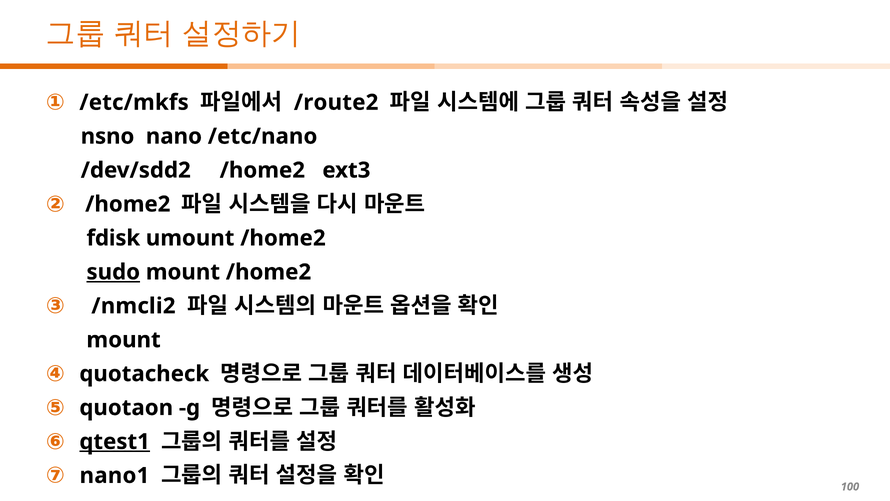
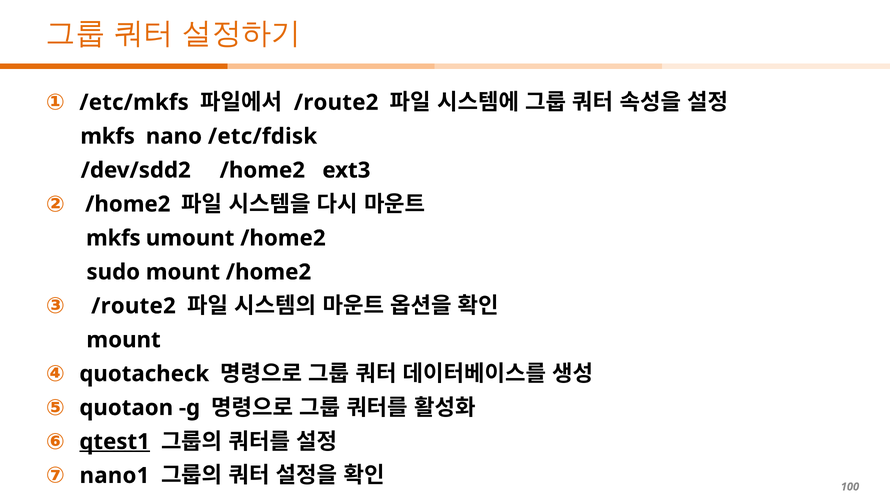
nsno: nsno -> mkfs (108, 136)
/etc/nano: /etc/nano -> /etc/fdisk (263, 136)
fdisk: fdisk -> mkfs (113, 238)
sudo underline: present -> none (113, 272)
/nmcli2: /nmcli2 -> /route2 (133, 306)
